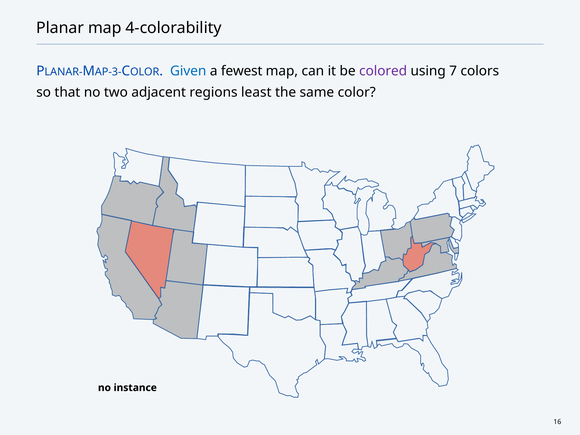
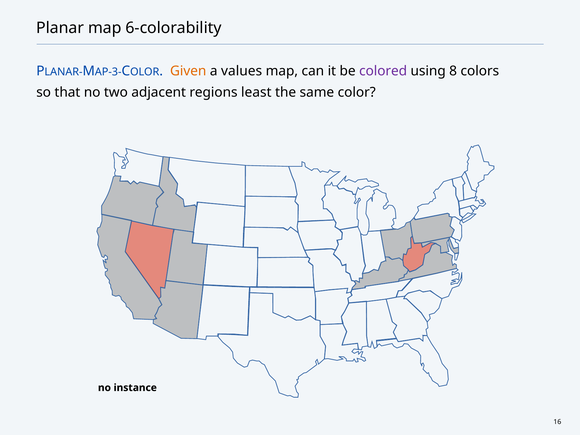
4-colorability: 4-colorability -> 6-colorability (174, 28)
Given colour: blue -> orange (188, 71)
fewest: fewest -> values (242, 71)
7: 7 -> 8 (453, 71)
